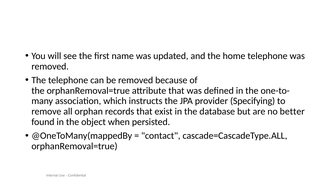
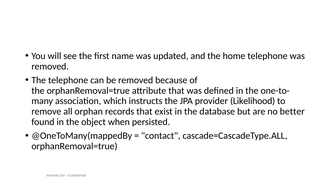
Specifying: Specifying -> Likelihood (253, 101)
